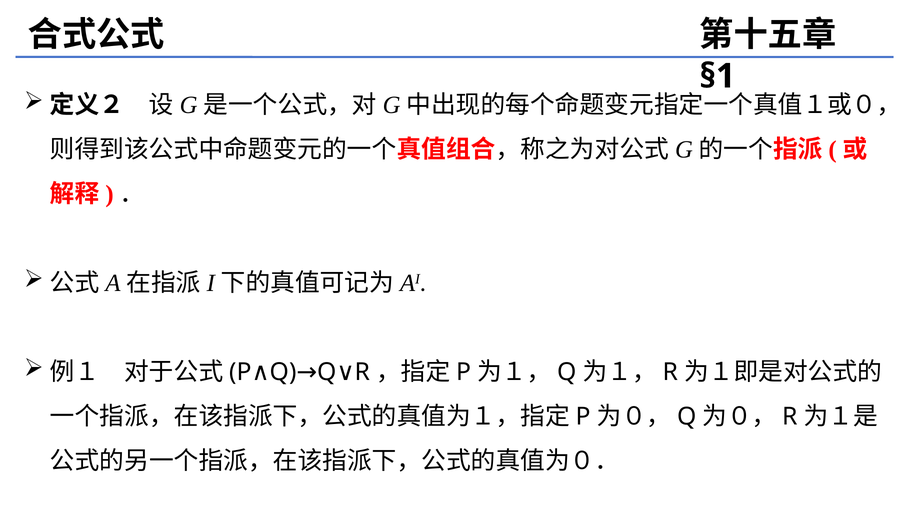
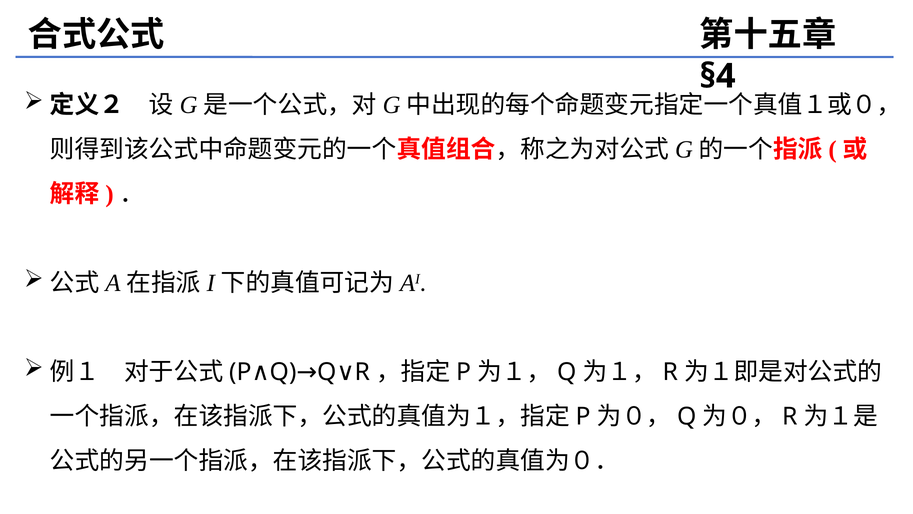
§1: §1 -> §4 (717, 76)
